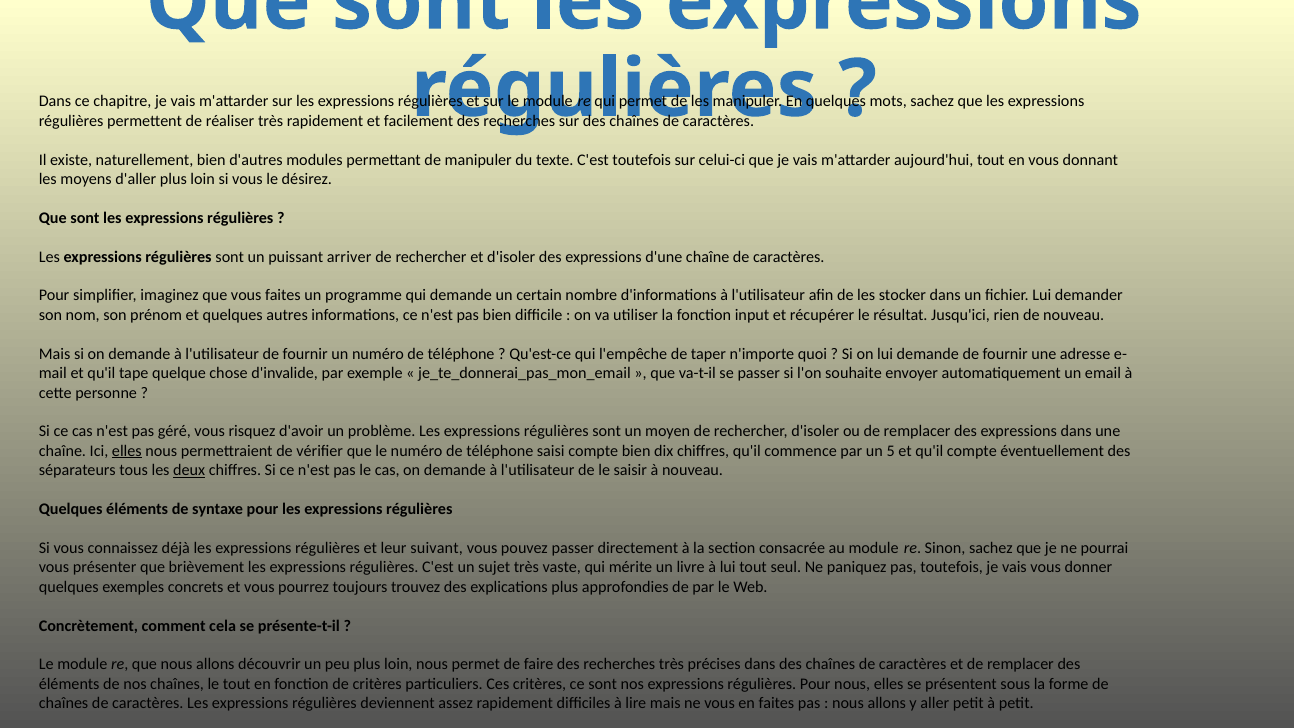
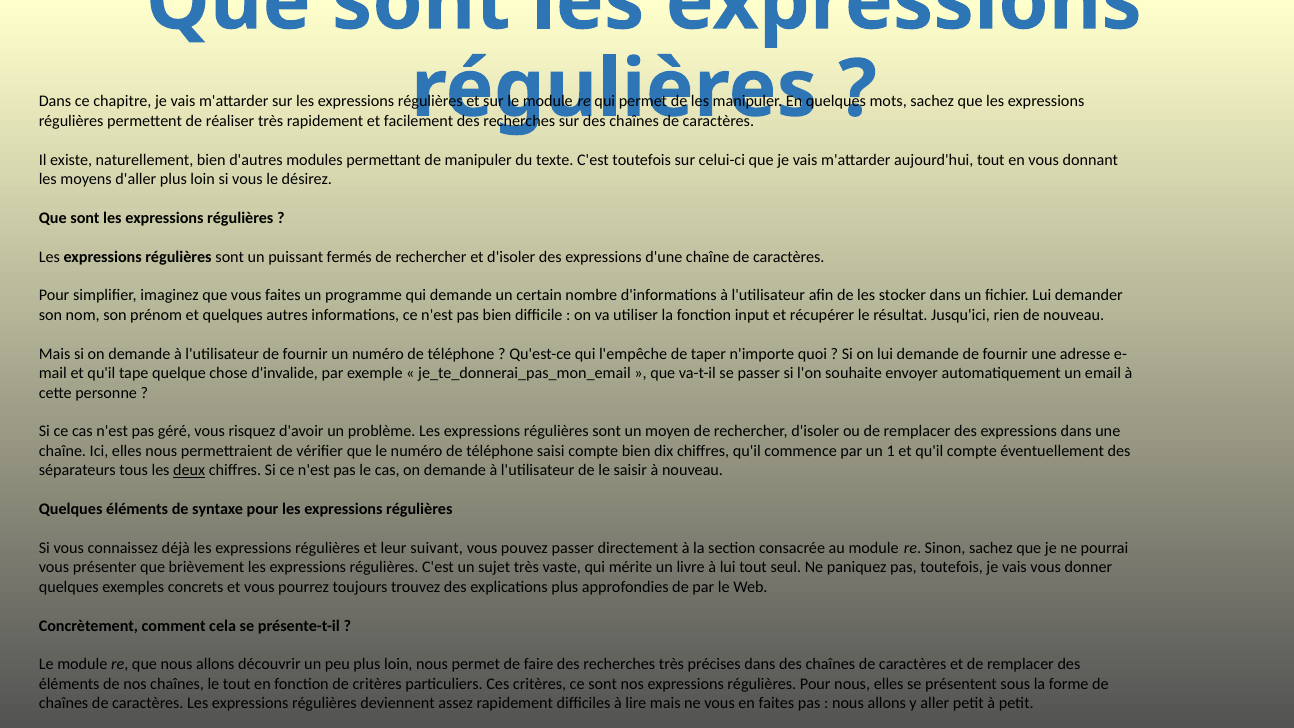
arriver: arriver -> fermés (349, 257)
elles underline: present -> none (127, 451)
5: 5 -> 1 (891, 451)
